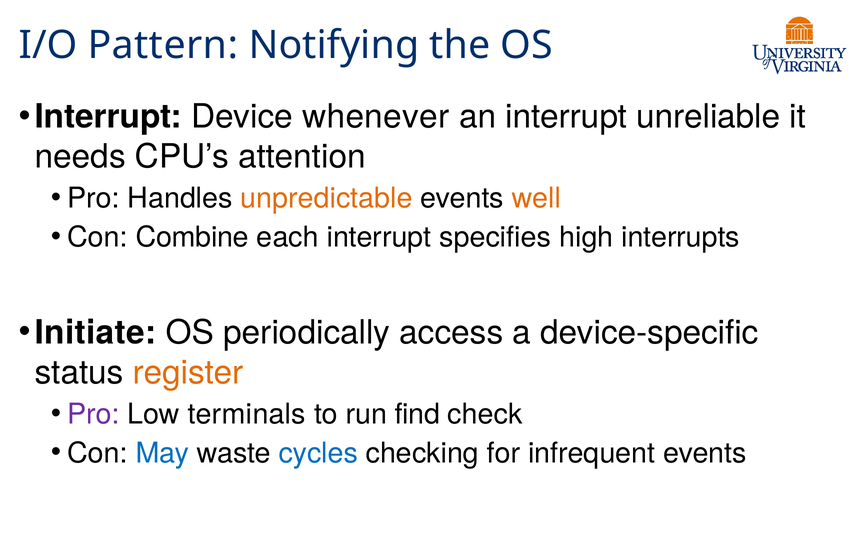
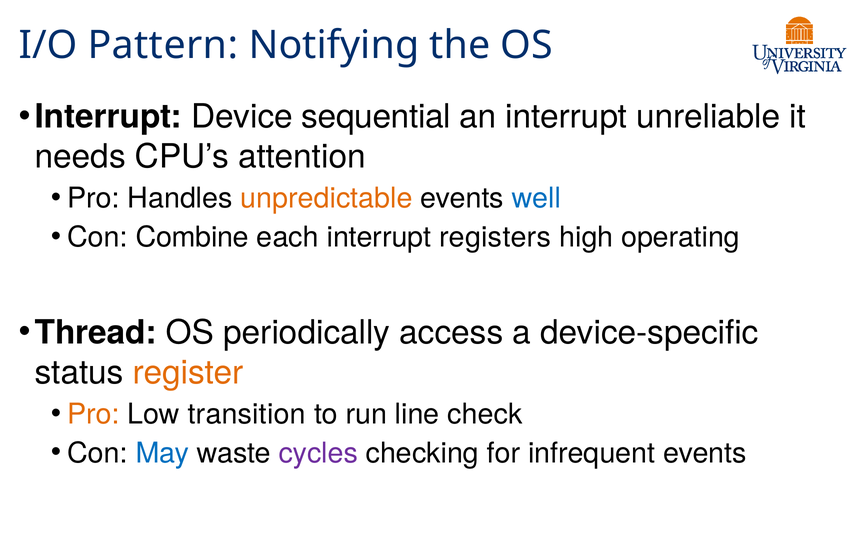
whenever: whenever -> sequential (376, 117)
well colour: orange -> blue (536, 199)
specifies: specifies -> registers (495, 237)
interrupts: interrupts -> operating (681, 237)
Initiate: Initiate -> Thread (96, 333)
Pro colour: purple -> orange (93, 415)
terminals: terminals -> transition (247, 415)
find: find -> line (417, 415)
cycles colour: blue -> purple (318, 454)
